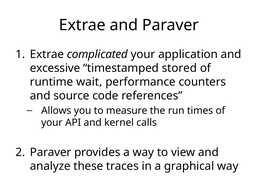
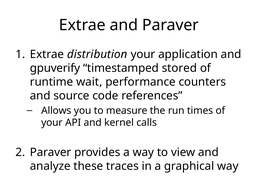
complicated: complicated -> distribution (97, 54)
excessive: excessive -> gpuverify (55, 68)
